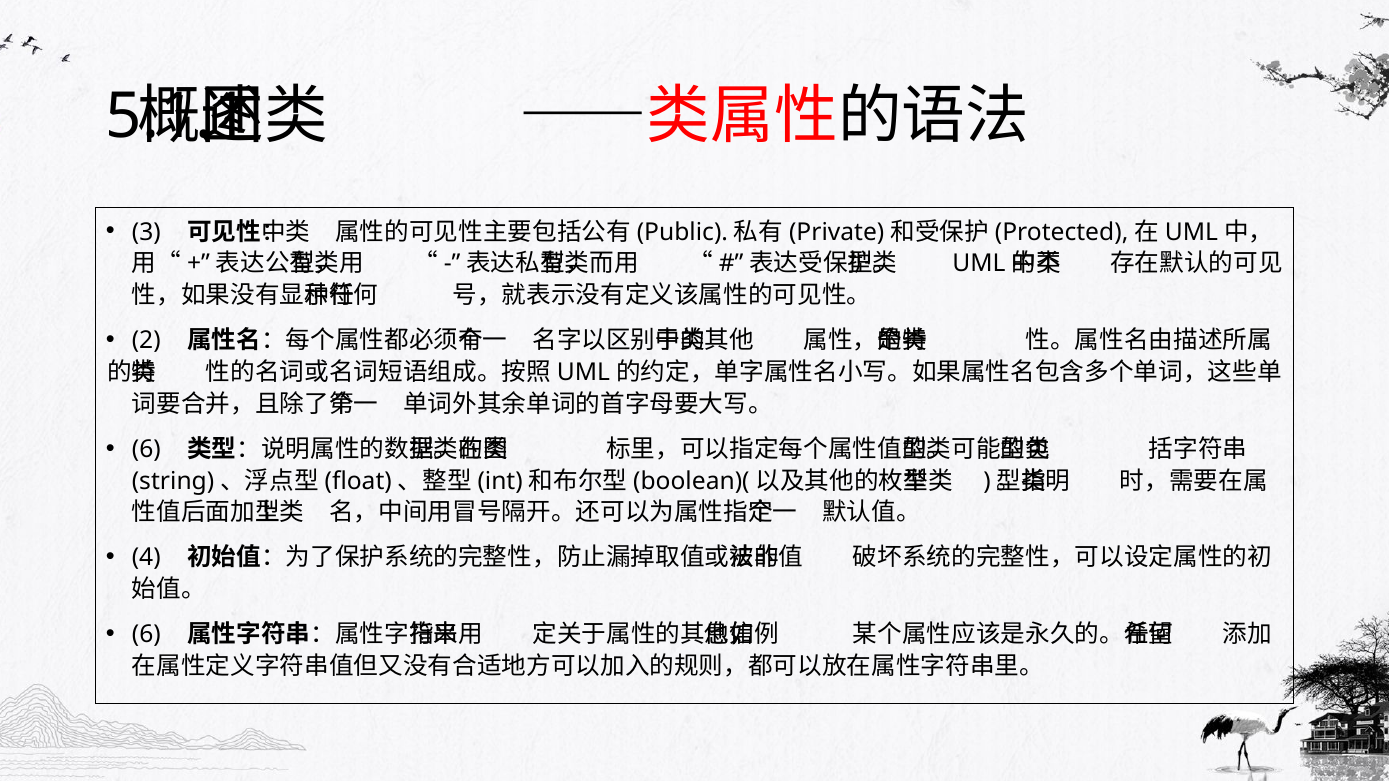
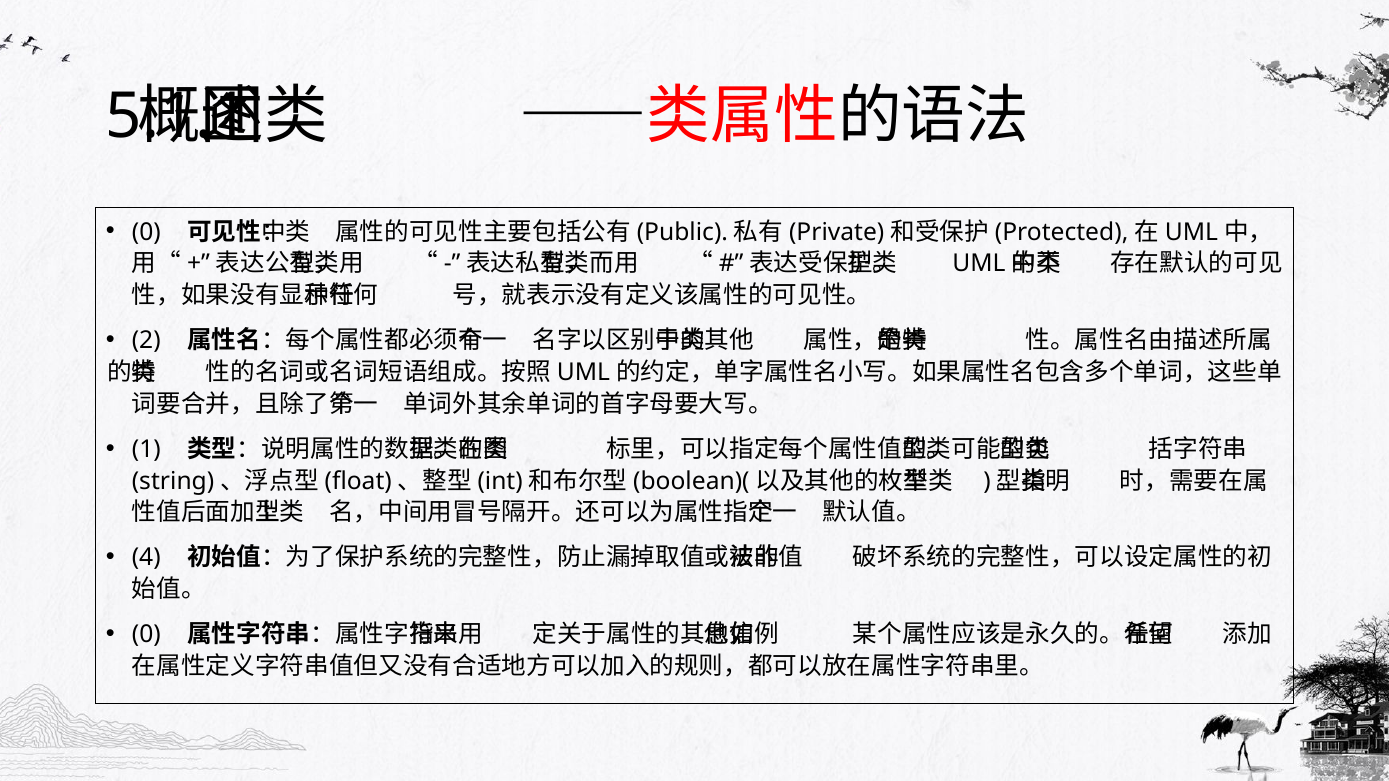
3: 3 -> 0 (146, 232)
6: 6 -> 1 (146, 449)
6: 6 -> 0 (146, 635)
